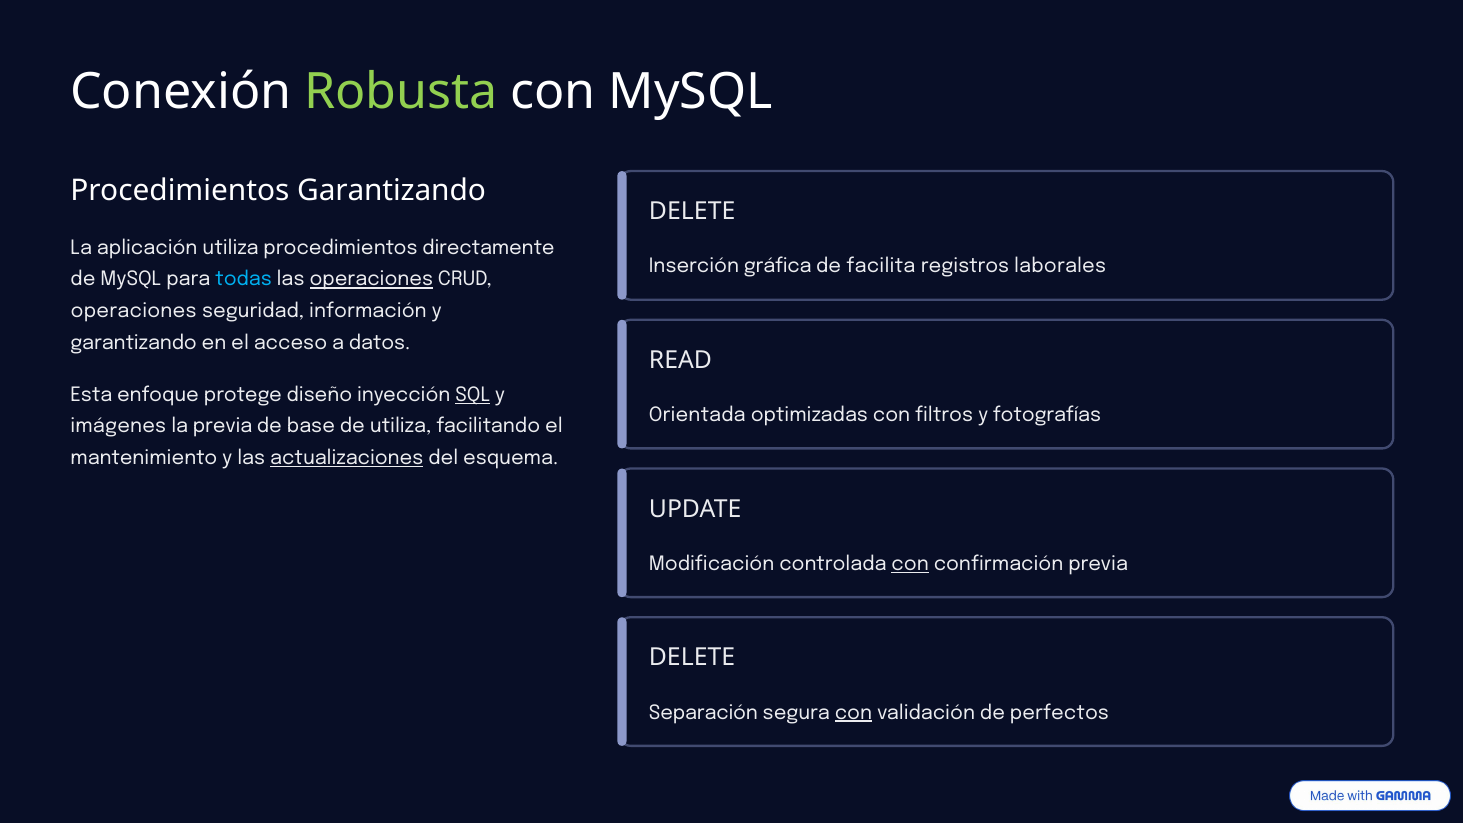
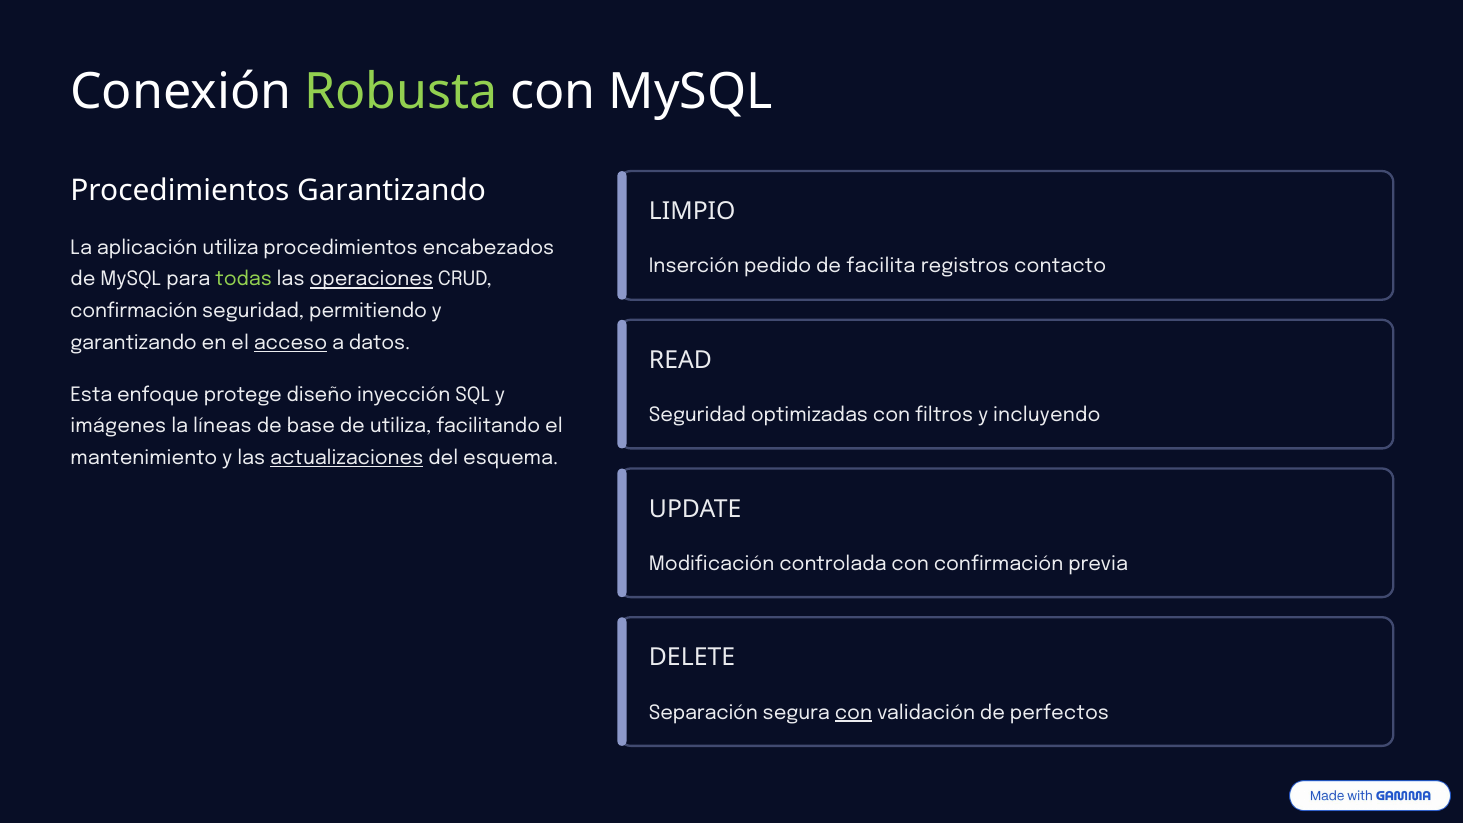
DELETE: DELETE -> LIMPIO (692, 211)
directamente: directamente -> encabezados (488, 248)
gráfica: gráfica -> pedido (778, 266)
laborales: laborales -> contacto (1060, 266)
todas colour: light blue -> light green (244, 279)
operaciones: operaciones -> confirmación (134, 311)
información: información -> permitiendo (368, 311)
acceso underline: none -> present (290, 343)
SQL underline: present -> none (473, 395)
Orientada: Orientada -> Seguridad (697, 415)
fotografías: fotografías -> incluyendo (1047, 415)
la previa: previa -> líneas (222, 426)
con underline: present -> none (910, 564)
